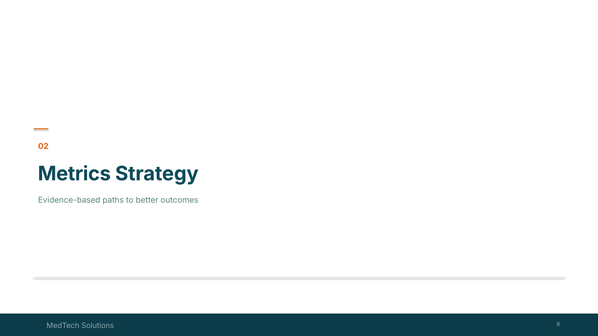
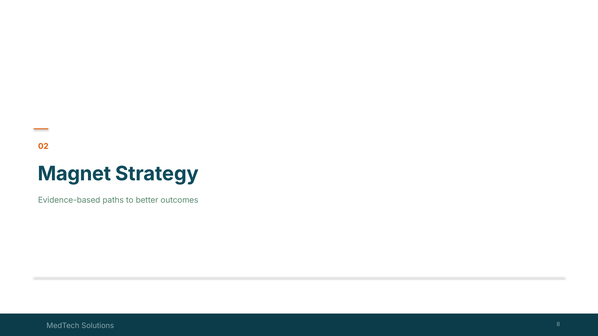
Metrics: Metrics -> Magnet (74, 174)
